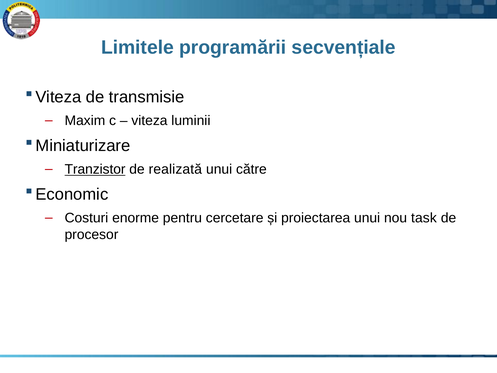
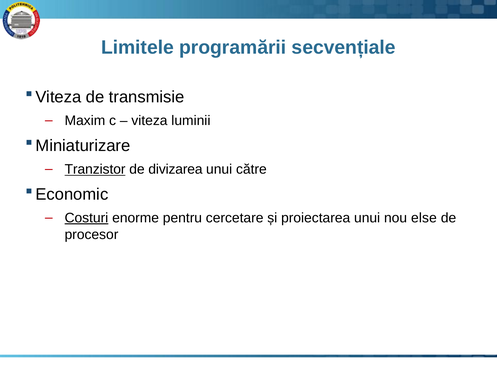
realizată: realizată -> divizarea (175, 169)
Costuri underline: none -> present (86, 218)
task: task -> else (424, 218)
